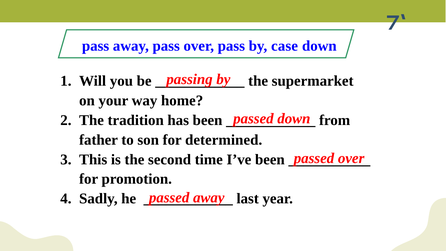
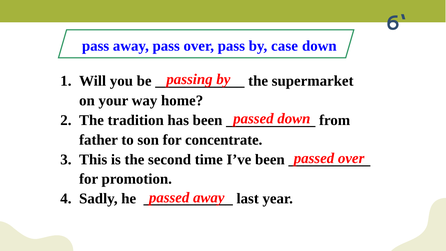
7‘: 7‘ -> 6‘ (396, 23)
determined: determined -> concentrate (224, 140)
